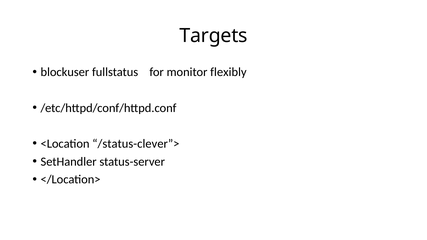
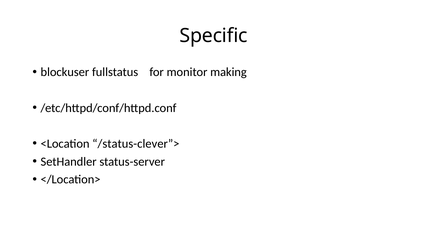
Targets: Targets -> Specific (214, 36)
flexibly: flexibly -> making (228, 72)
